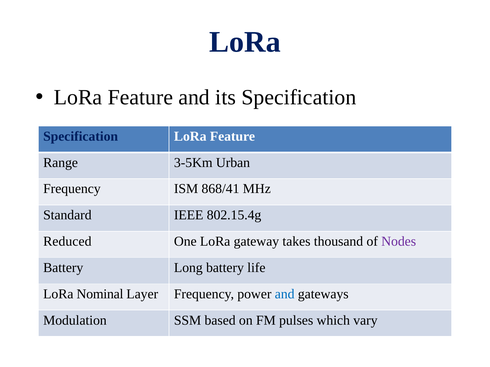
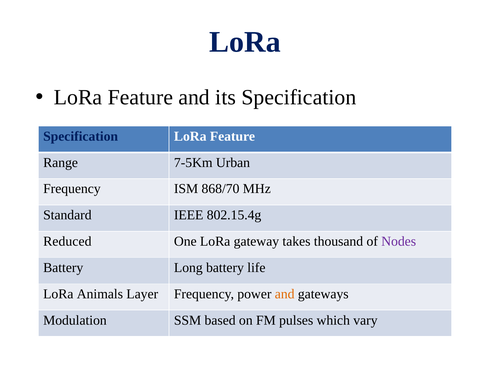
3-5Km: 3-5Km -> 7-5Km (193, 163)
868/41: 868/41 -> 868/70 (220, 189)
Nominal: Nominal -> Animals (100, 294)
and colour: blue -> orange (285, 294)
